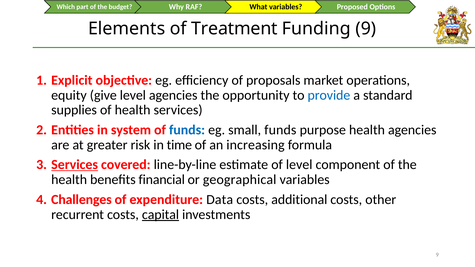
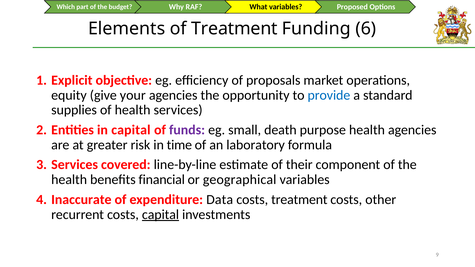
Funding 9: 9 -> 6 (366, 29)
give level: level -> your (133, 95)
in system: system -> capital (131, 130)
funds colour: blue -> purple (187, 130)
small funds: funds -> death (280, 130)
increasing: increasing -> laboratory (256, 145)
Services underline: present -> none (75, 165)
of level: level -> their (299, 165)
Challenges: Challenges -> Inaccurate (81, 200)
costs additional: additional -> treatment (299, 200)
